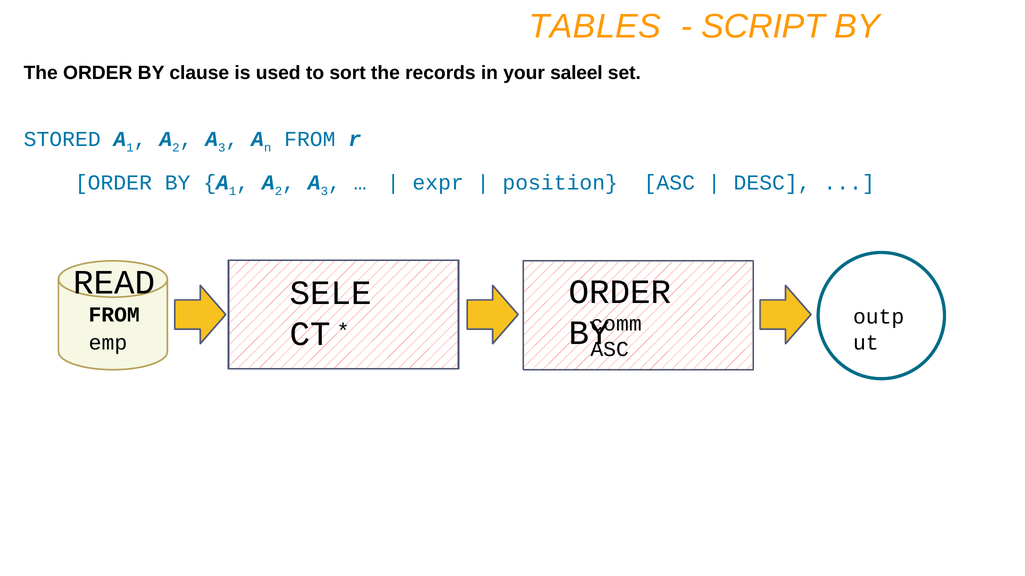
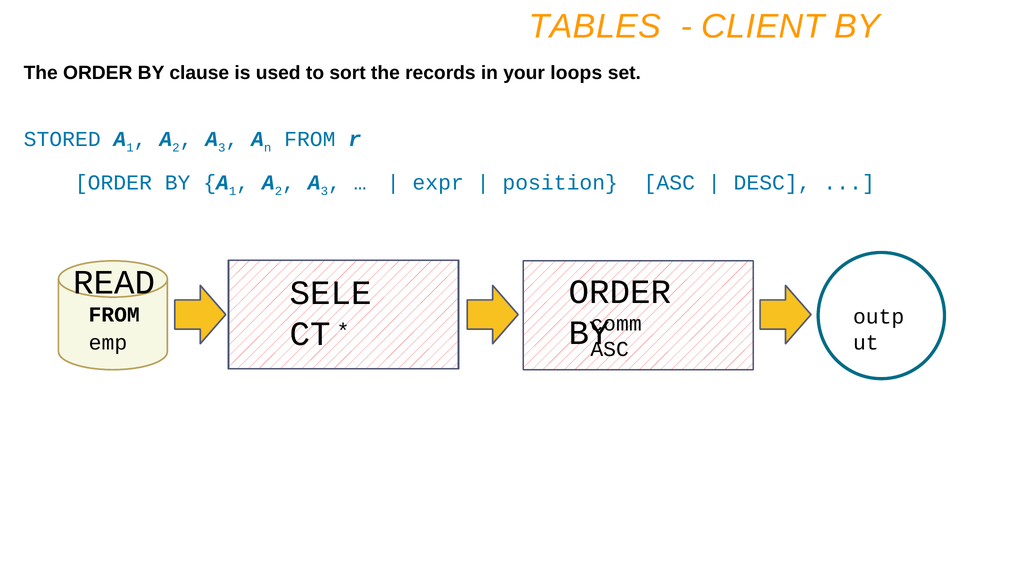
SCRIPT: SCRIPT -> CLIENT (763, 27)
saleel: saleel -> loops (576, 73)
